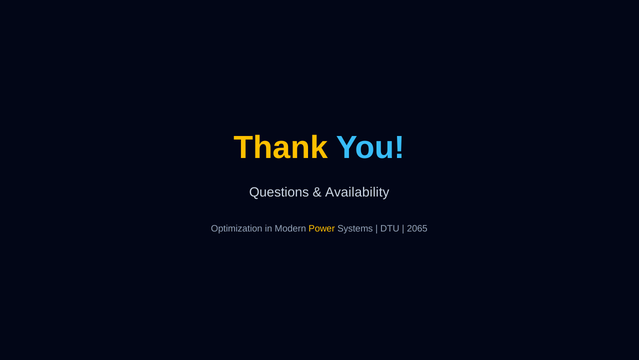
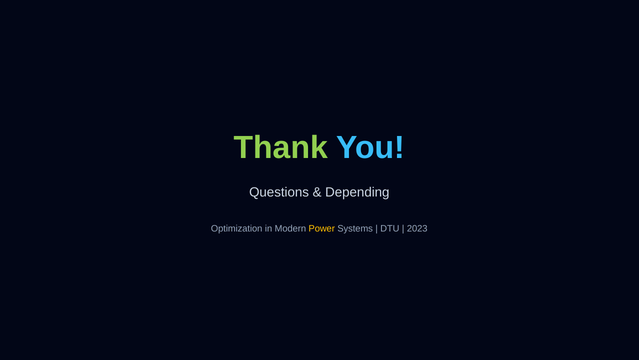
Thank colour: yellow -> light green (281, 147)
Availability: Availability -> Depending (357, 192)
2065: 2065 -> 2023 (417, 228)
